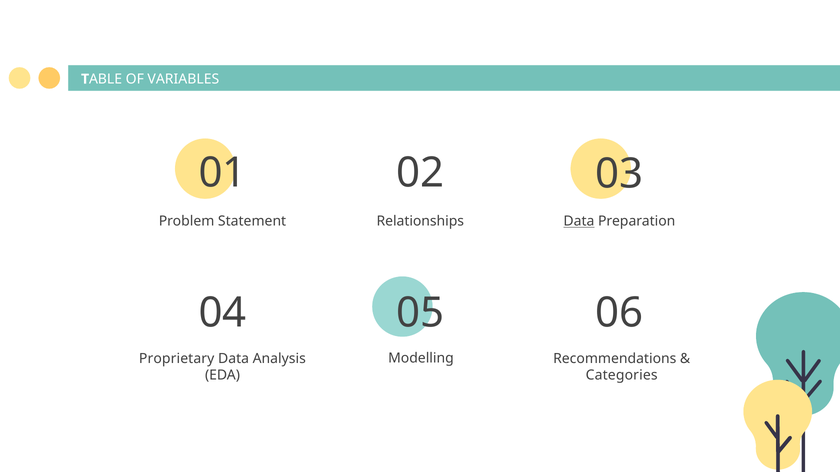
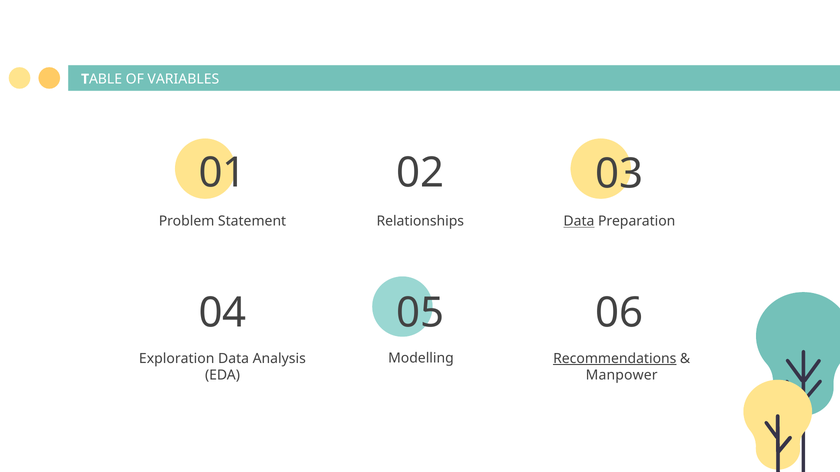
Proprietary: Proprietary -> Exploration (177, 359)
Recommendations underline: none -> present (615, 359)
Categories: Categories -> Manpower (622, 376)
